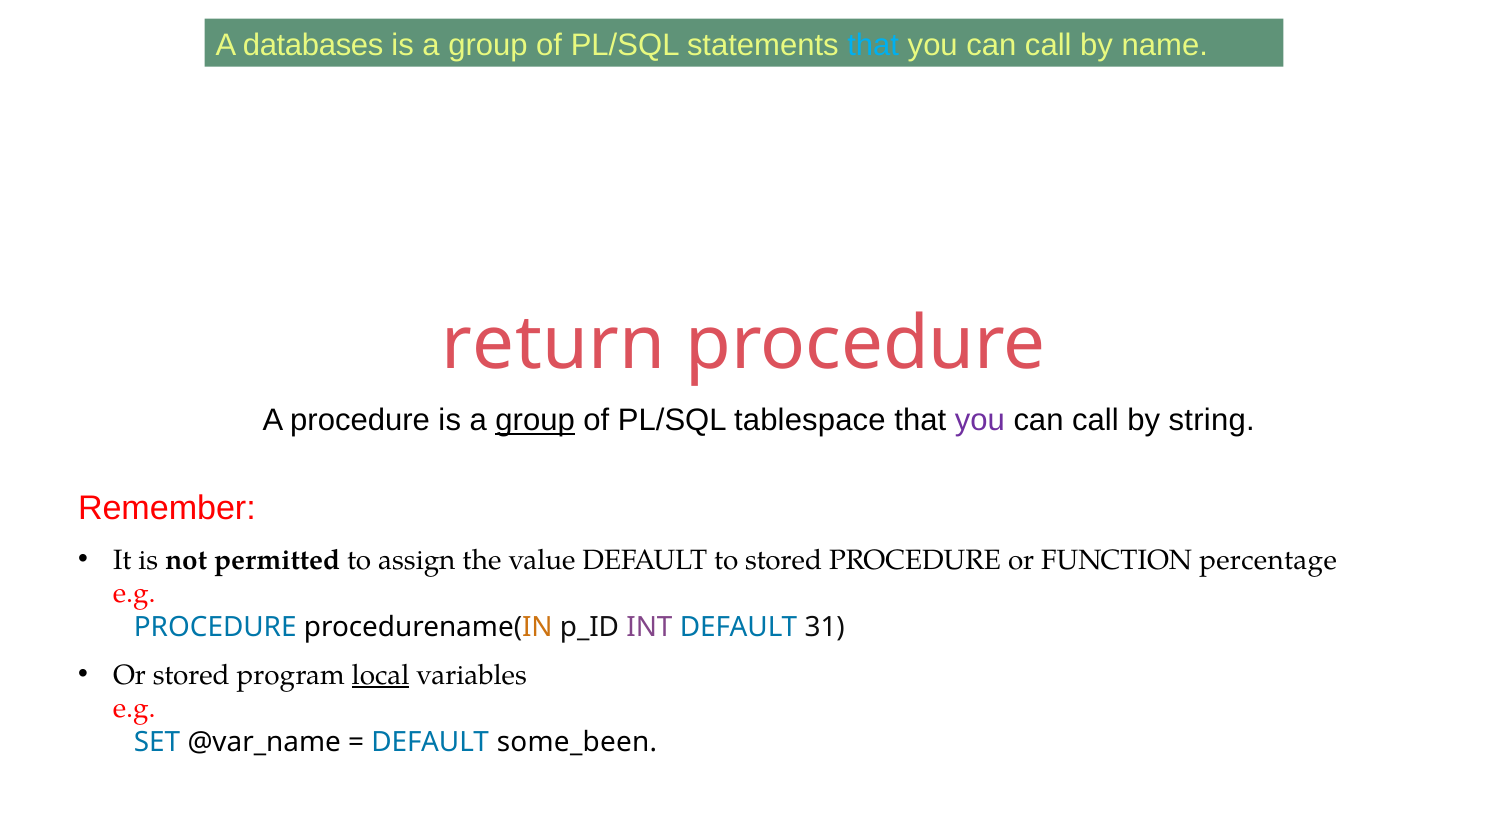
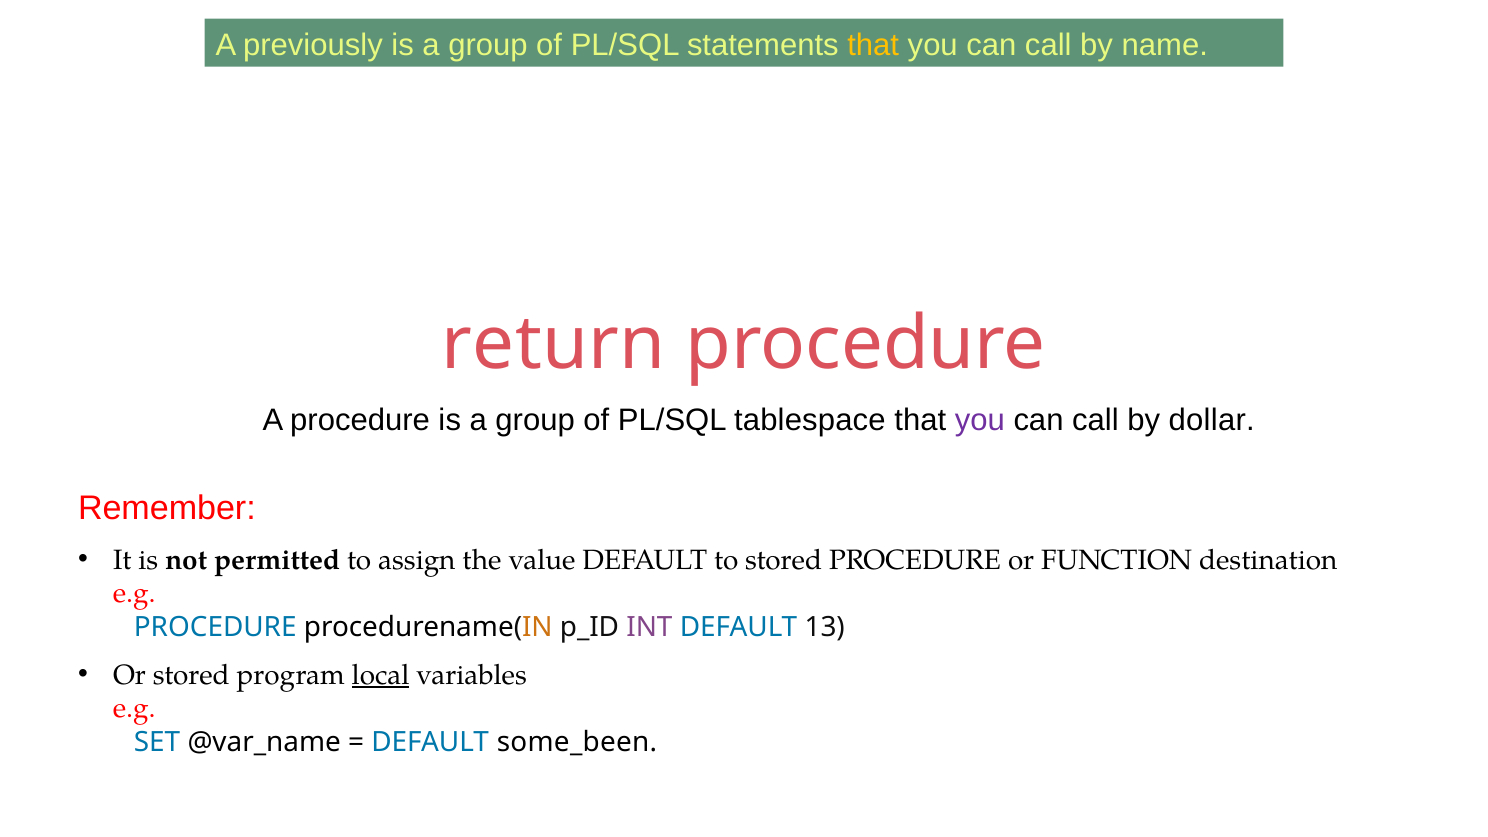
databases: databases -> previously (313, 45)
that colour: light blue -> yellow (873, 45)
group underline: present -> none (535, 420)
string: string -> dollar (1212, 420)
percentage: percentage -> destination (1268, 560)
31: 31 -> 13 (825, 627)
